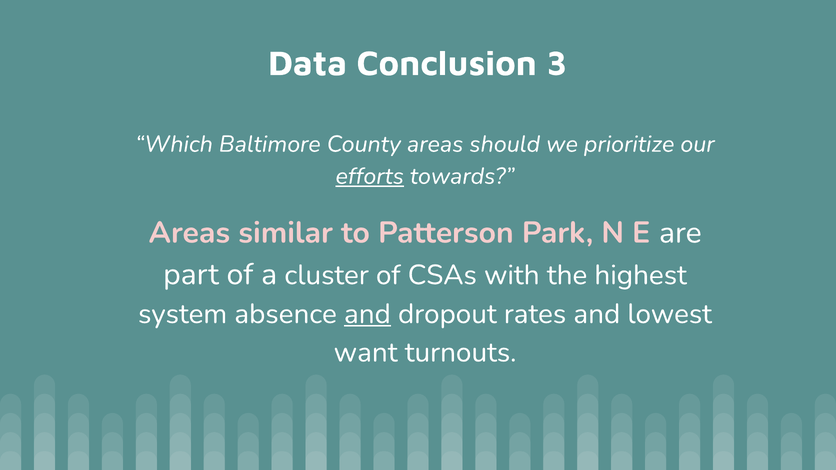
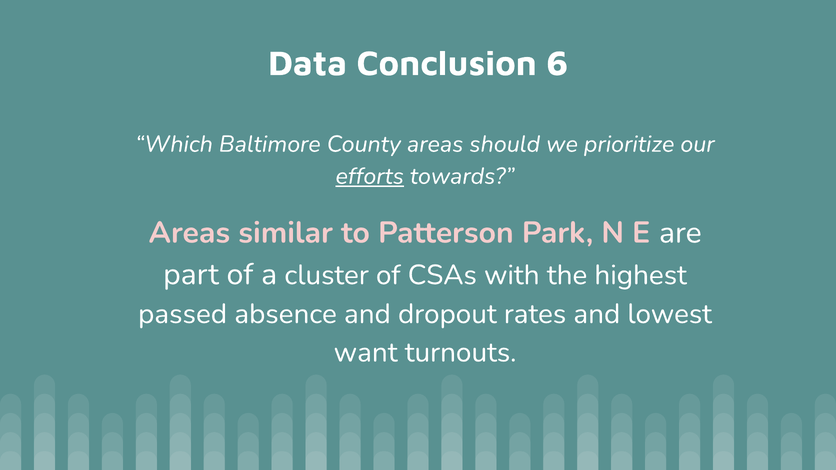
3: 3 -> 6 (557, 64)
system: system -> passed (183, 314)
and underline: present -> none (367, 314)
